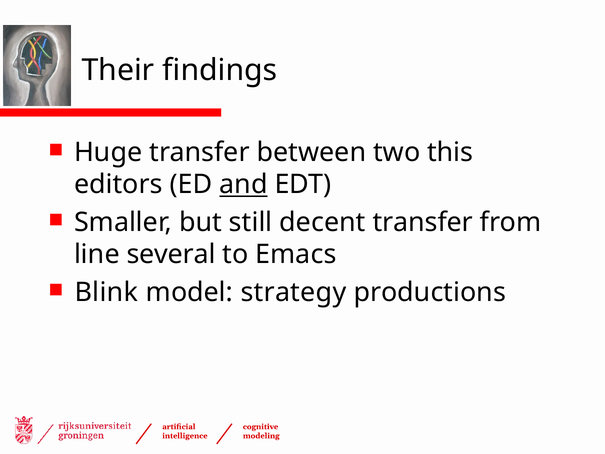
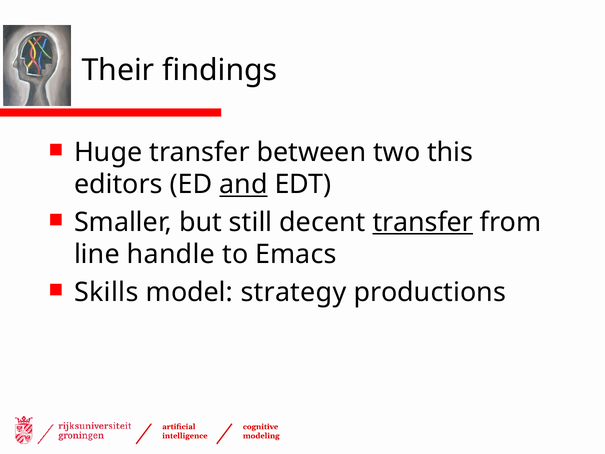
transfer underline: none -> present (423, 222)
several: several -> handle (171, 254)
Blink: Blink -> Skills (106, 292)
